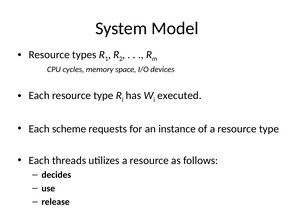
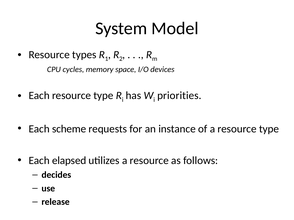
executed: executed -> priorities (179, 96)
threads: threads -> elapsed (69, 161)
